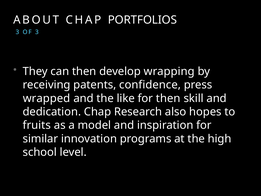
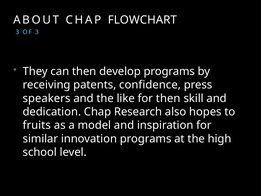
PORTFOLIOS: PORTFOLIOS -> FLOWCHART (142, 20)
develop wrapping: wrapping -> programs (169, 71)
wrapped: wrapped -> speakers (47, 98)
